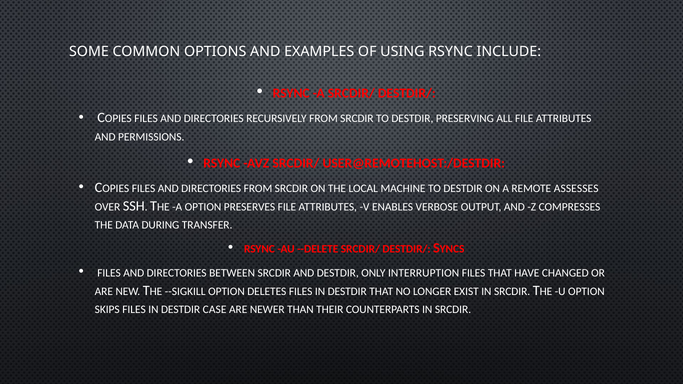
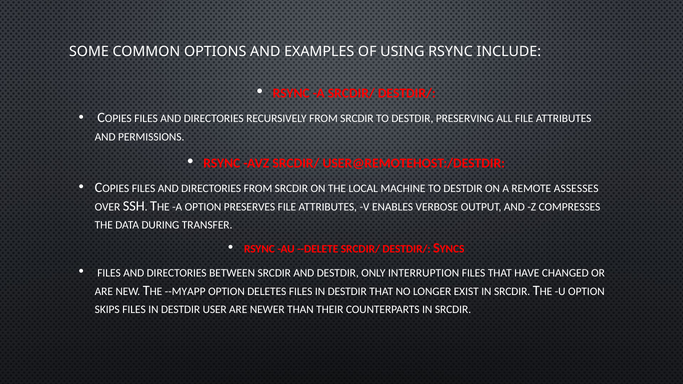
--SIGKILL: --SIGKILL -> --MYAPP (185, 291)
CASE: CASE -> USER (215, 310)
